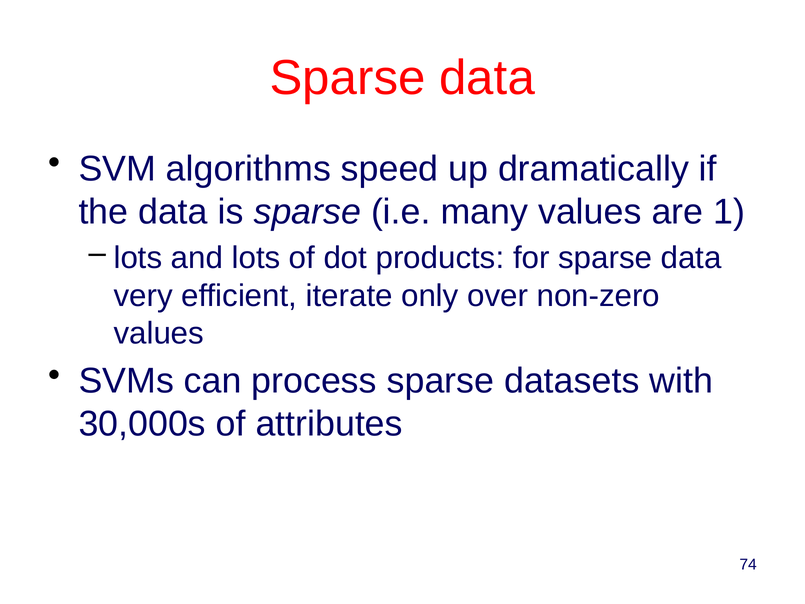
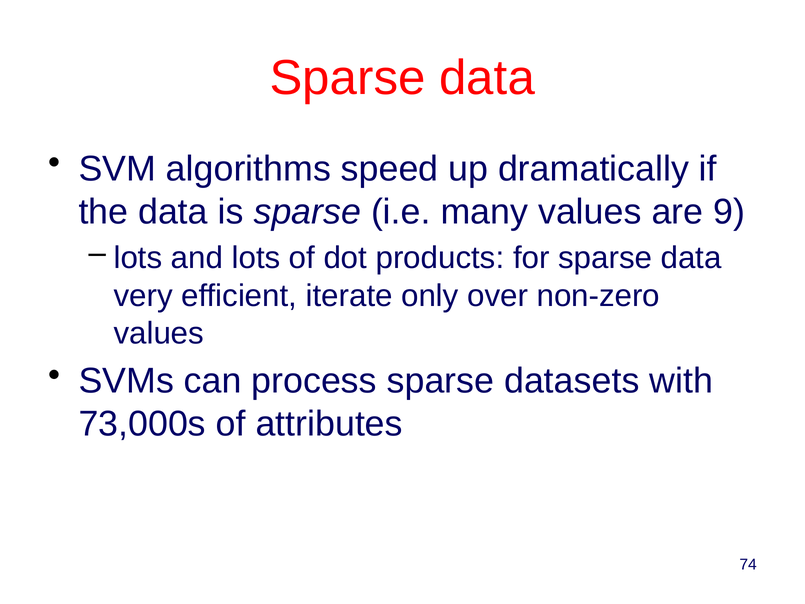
1: 1 -> 9 (729, 212)
30,000s: 30,000s -> 73,000s (142, 424)
